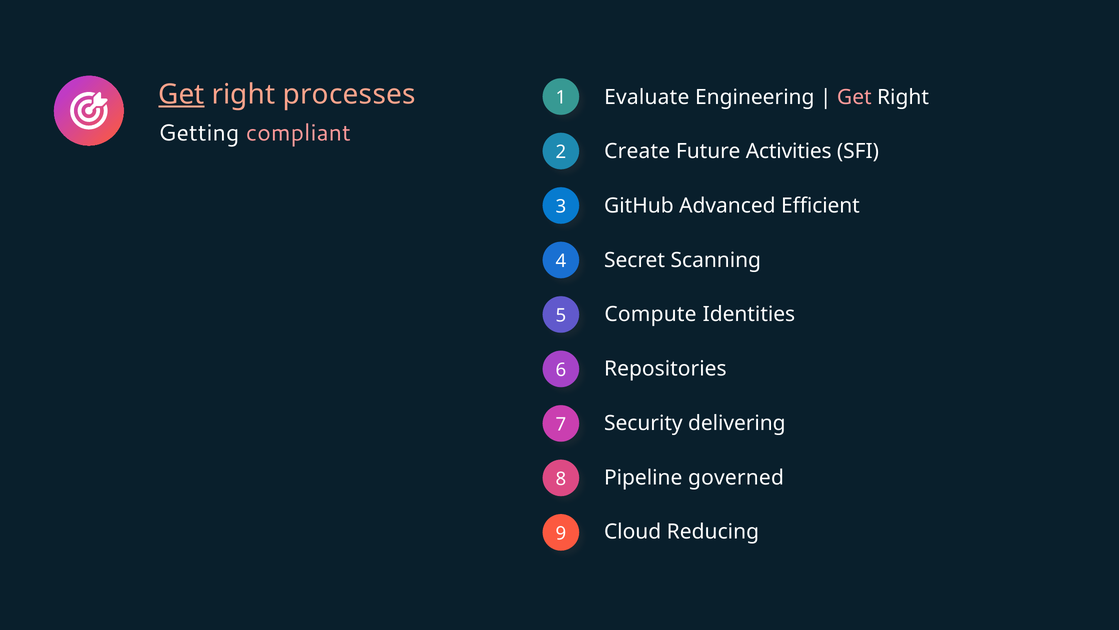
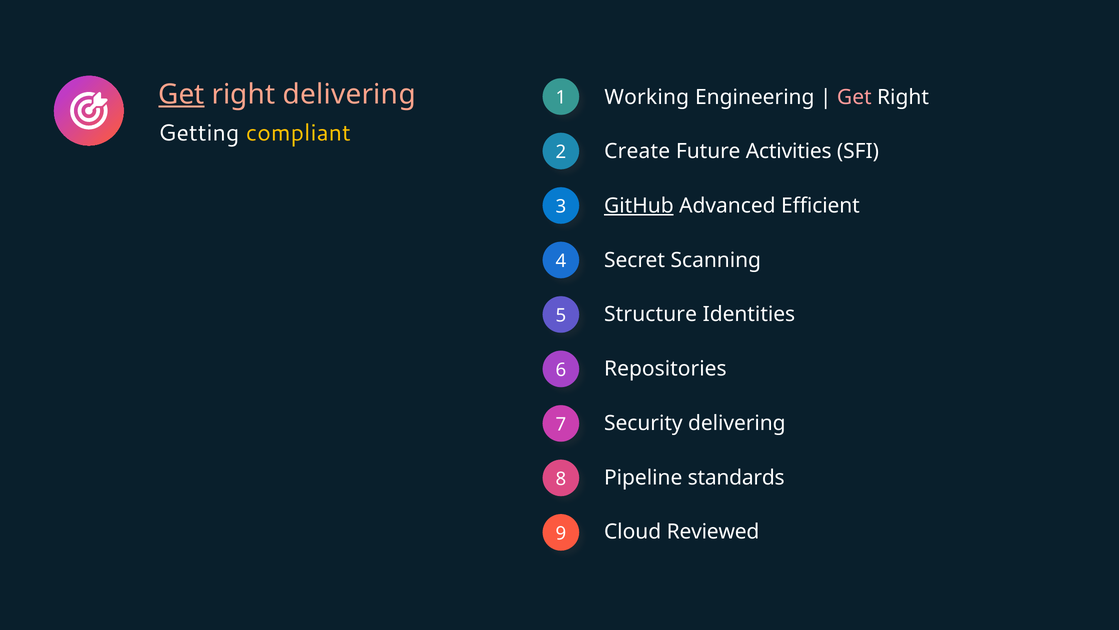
right processes: processes -> delivering (349, 94)
Evaluate: Evaluate -> Working (647, 97)
compliant colour: pink -> yellow (298, 133)
GitHub underline: none -> present (639, 206)
Compute: Compute -> Structure (651, 314)
governed: governed -> standards (736, 477)
Reducing: Reducing -> Reviewed (713, 532)
